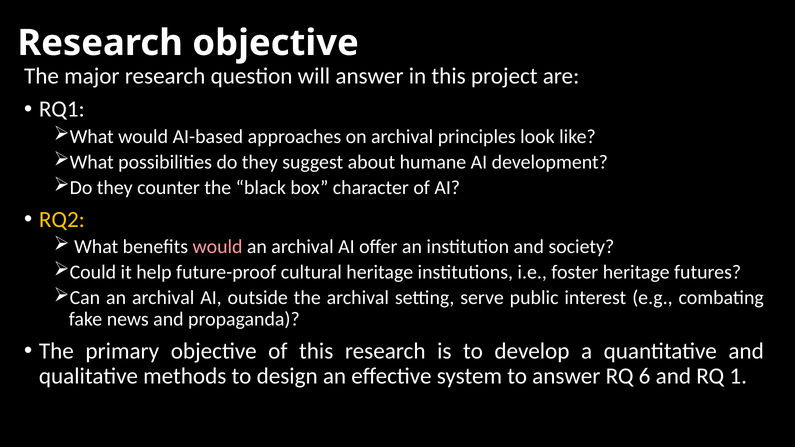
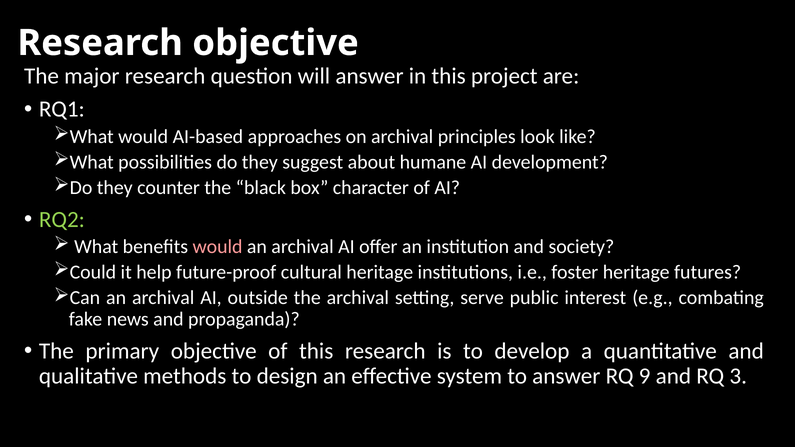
RQ2 colour: yellow -> light green (62, 219)
6: 6 -> 9 (645, 376)
1: 1 -> 3 (738, 376)
